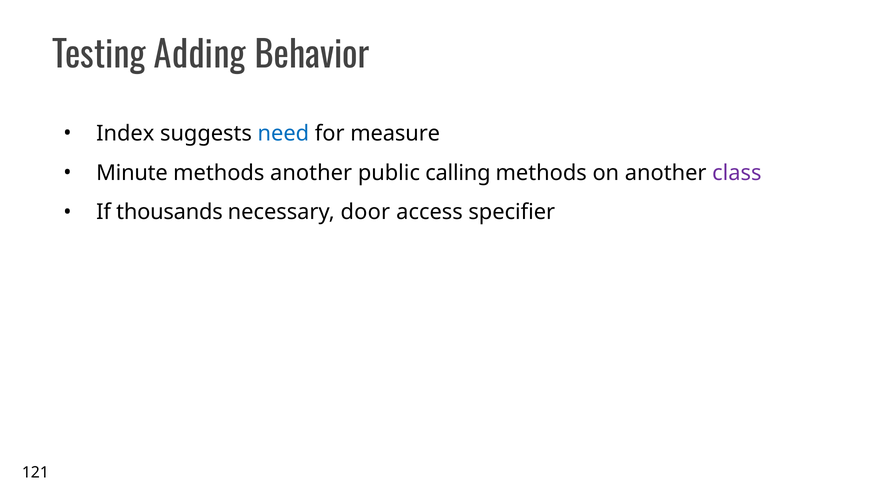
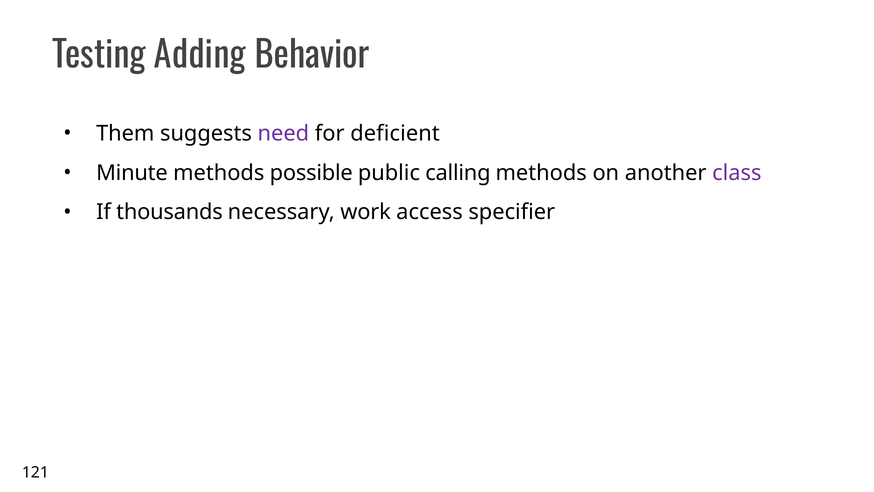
Index: Index -> Them (125, 133)
need colour: blue -> purple (283, 133)
measure: measure -> deficient (395, 133)
methods another: another -> possible (311, 173)
door: door -> work (366, 212)
